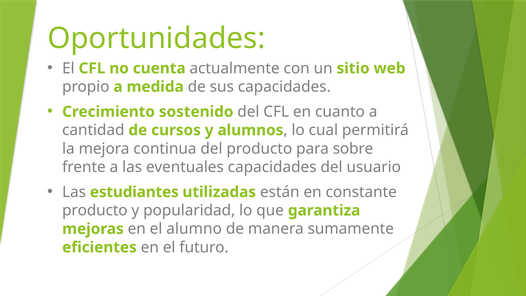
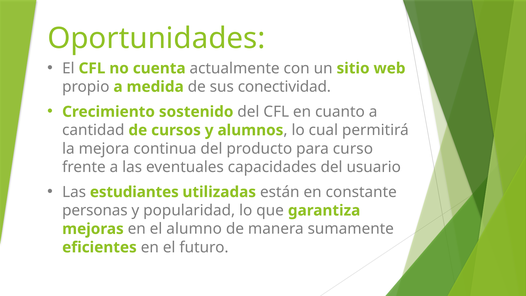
sus capacidades: capacidades -> conectividad (284, 87)
sobre: sobre -> curso (353, 149)
producto: producto -> personas (95, 210)
